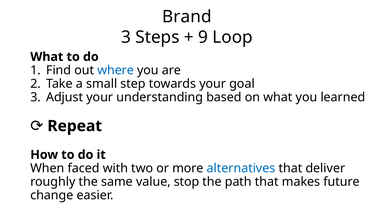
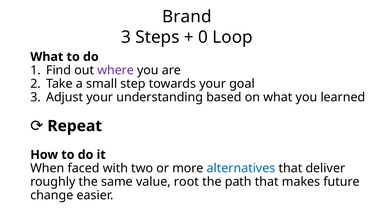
9: 9 -> 0 (203, 37)
where colour: blue -> purple (116, 70)
stop: stop -> root (186, 181)
